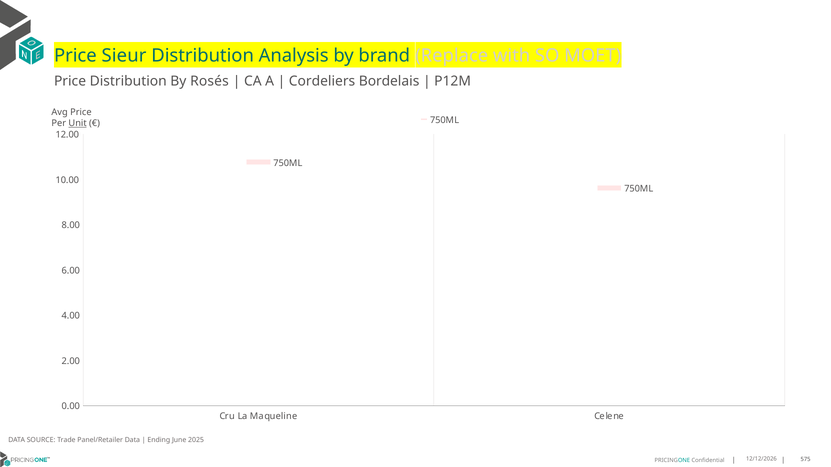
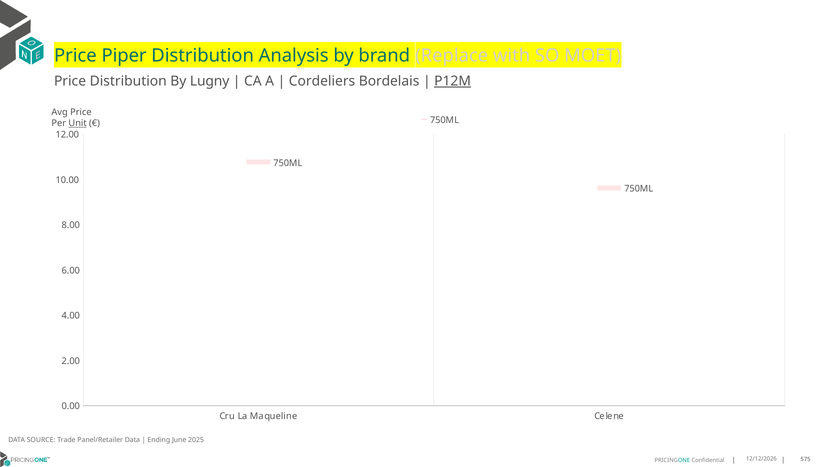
Sieur: Sieur -> Piper (124, 56)
Rosés: Rosés -> Lugny (210, 81)
P12M underline: none -> present (453, 81)
